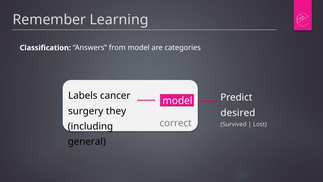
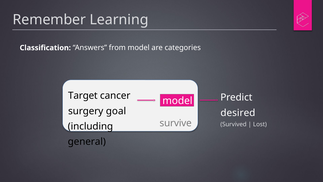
Labels: Labels -> Target (83, 96)
they: they -> goal (116, 111)
correct: correct -> survive (176, 123)
